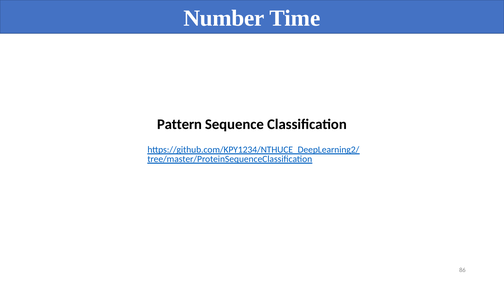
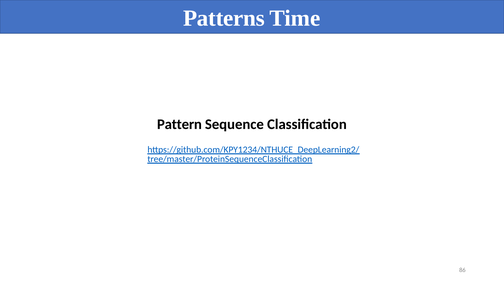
Number: Number -> Patterns (224, 18)
